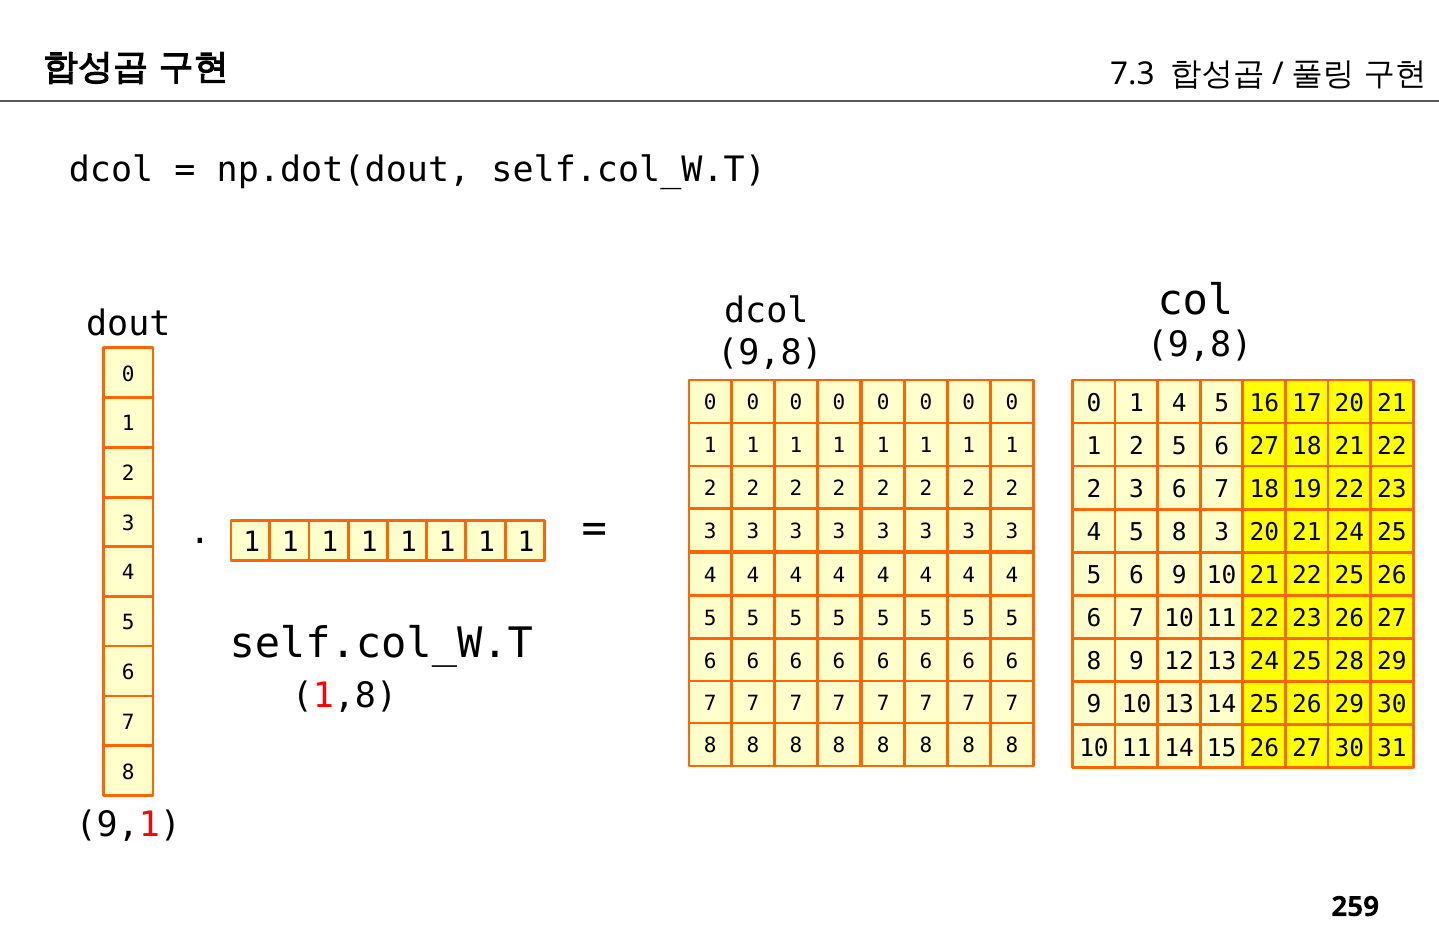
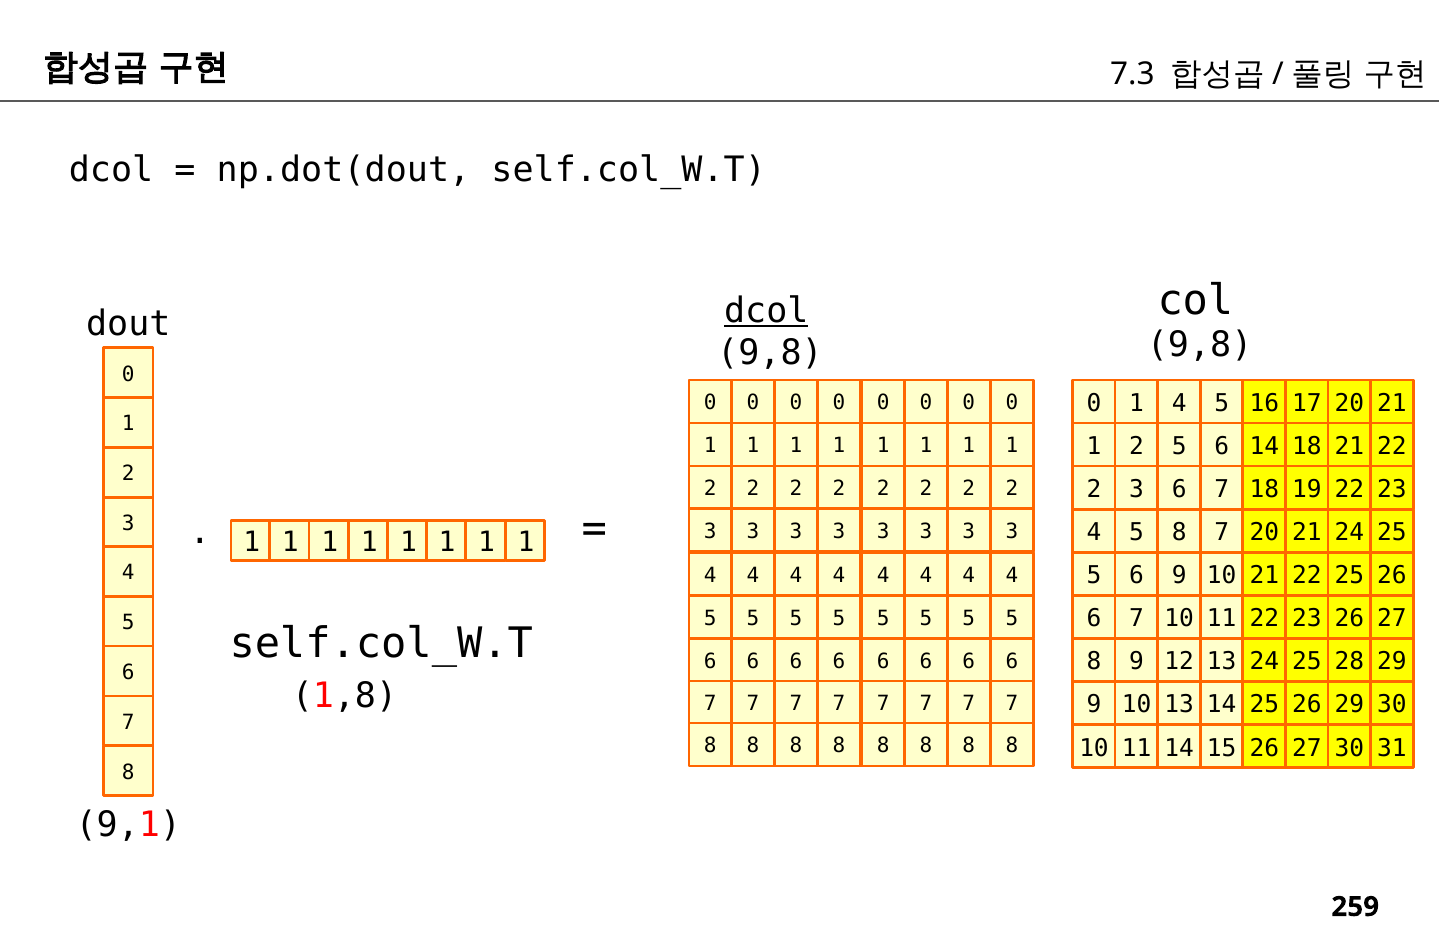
dcol underline: none -> present (766, 311)
6 27: 27 -> 14 (1264, 446)
8 3: 3 -> 7 (1222, 533)
